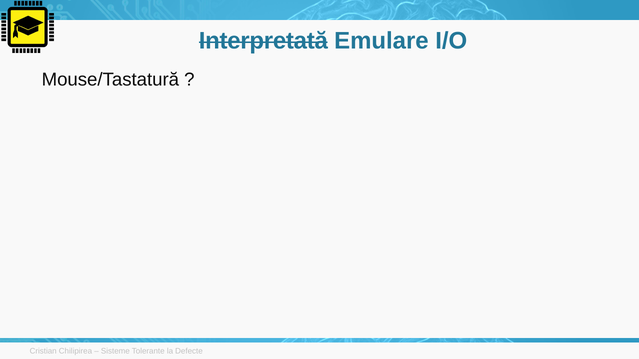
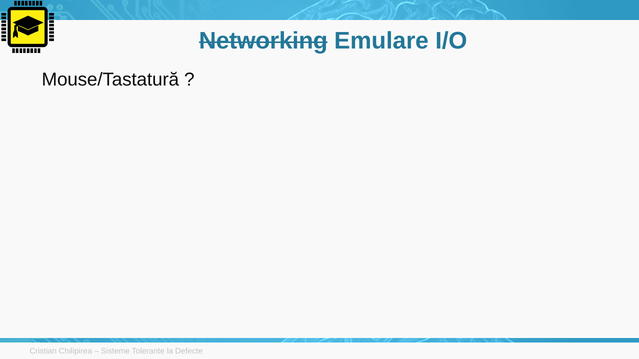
Interpretată: Interpretată -> Networking (263, 41)
